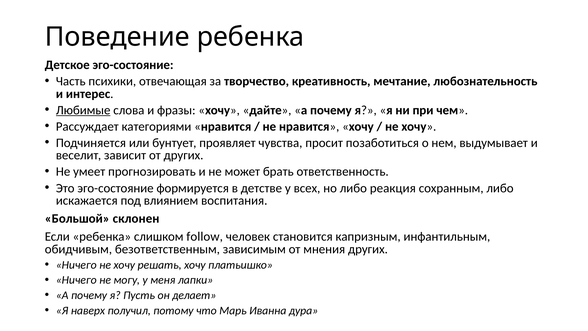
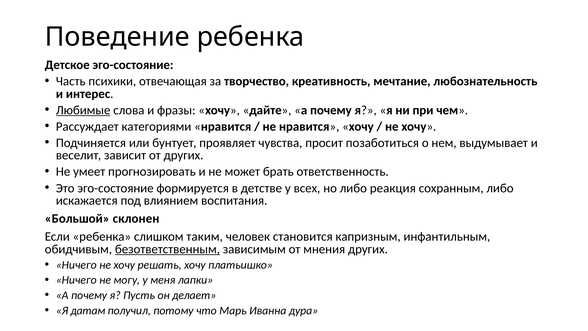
follow: follow -> таким (205, 236)
безответственным underline: none -> present (167, 249)
наверх: наверх -> датам (88, 310)
